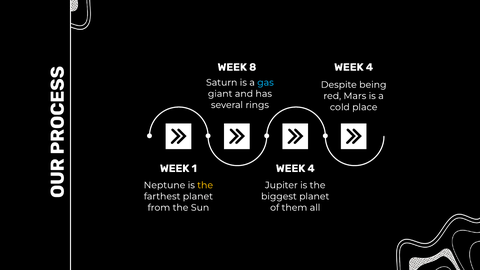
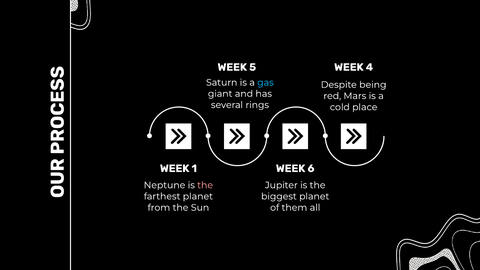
8: 8 -> 5 (253, 67)
4: 4 -> 6 (311, 168)
the colour: yellow -> pink (205, 185)
